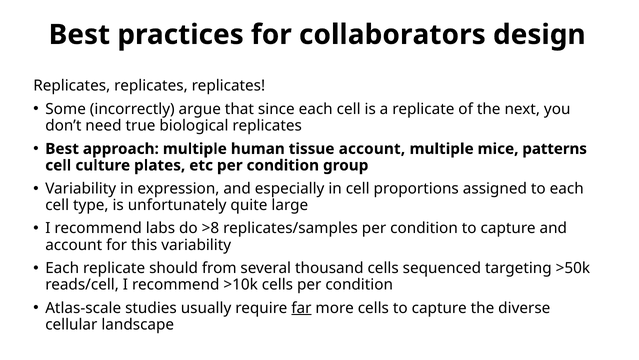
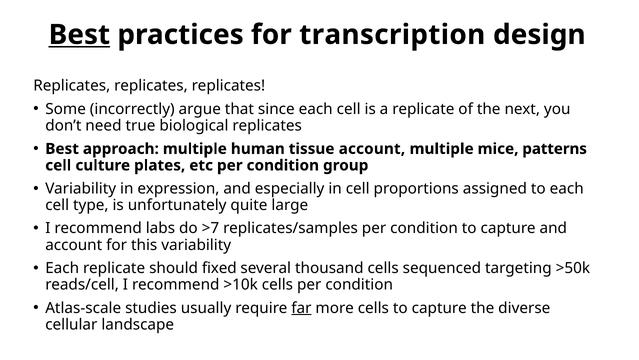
Best underline: none -> present (79, 35)
collaborators: collaborators -> transcription (392, 35)
>8: >8 -> >7 (210, 228)
from: from -> fixed (219, 268)
